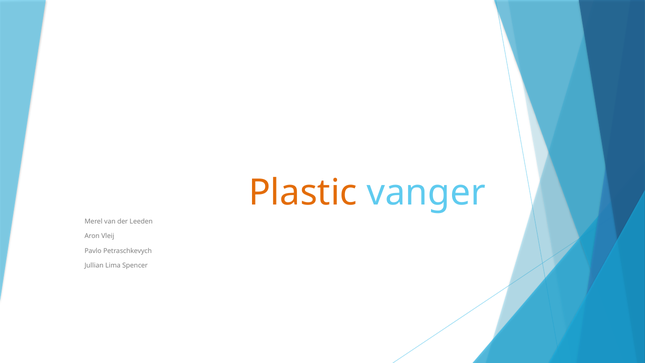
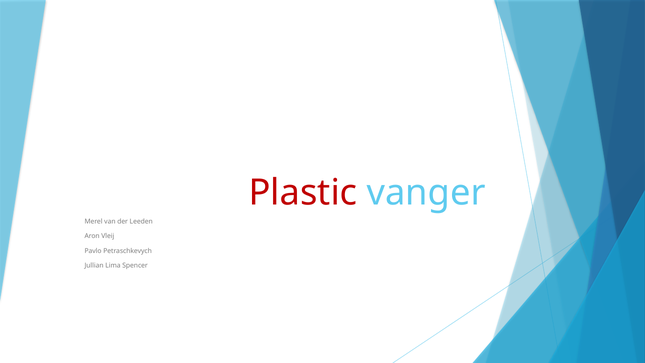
Plastic colour: orange -> red (303, 193)
